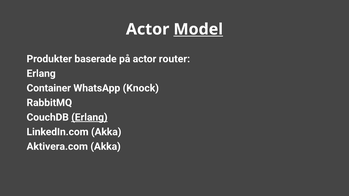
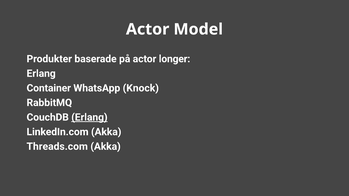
Model underline: present -> none (198, 29)
router: router -> longer (175, 59)
Aktivera.com: Aktivera.com -> Threads.com (57, 147)
